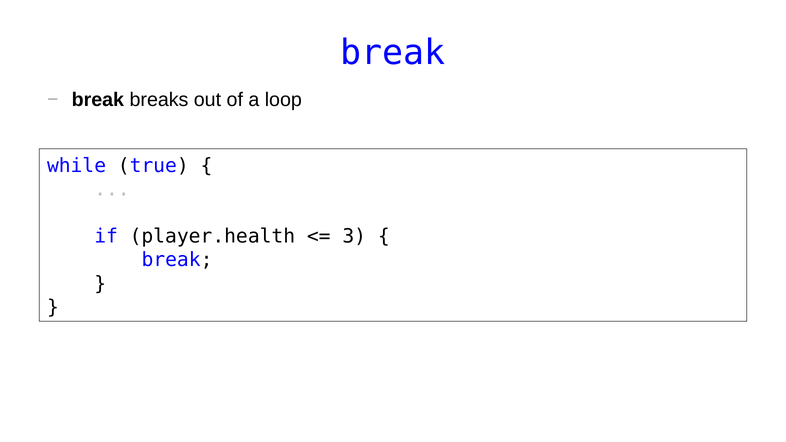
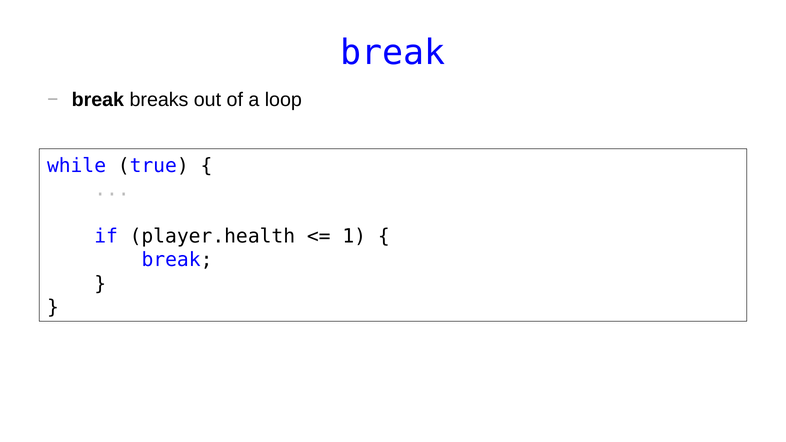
3: 3 -> 1 (354, 236)
